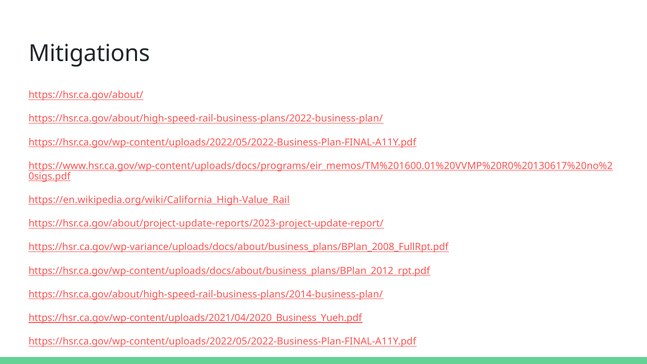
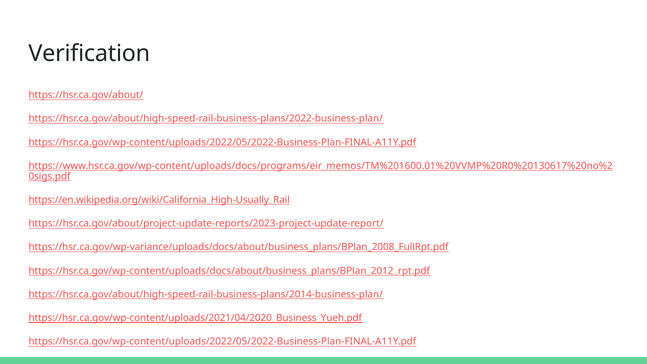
Mitigations: Mitigations -> Verification (89, 54)
https://en.wikipedia.org/wiki/California_High-Value_Rail: https://en.wikipedia.org/wiki/California_High-Value_Rail -> https://en.wikipedia.org/wiki/California_High-Usually_Rail (159, 200)
